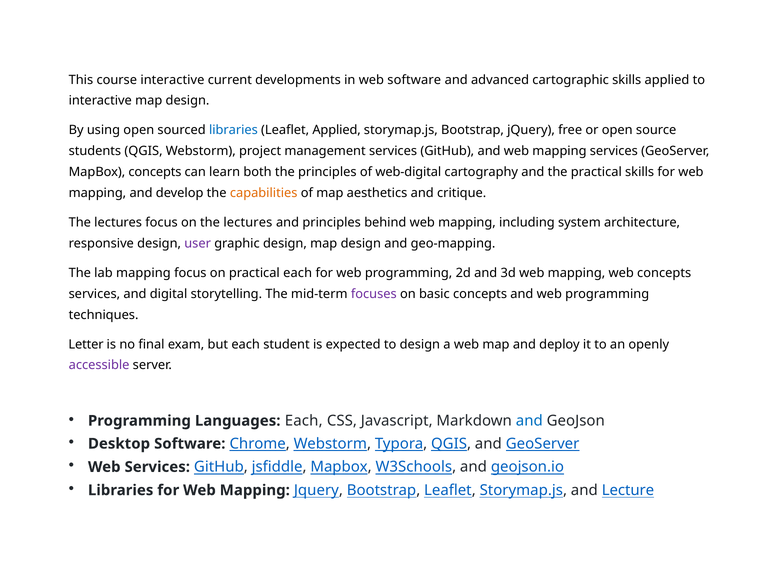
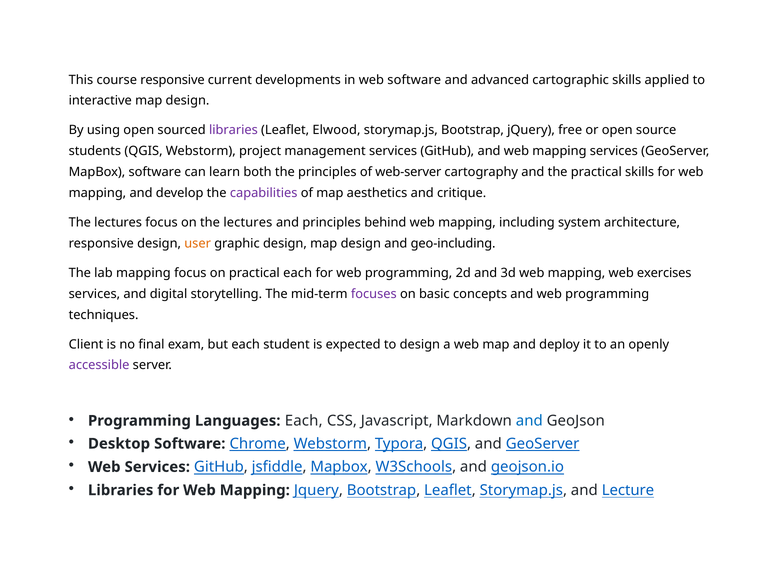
course interactive: interactive -> responsive (172, 80)
libraries colour: blue -> purple (233, 130)
Leaflet Applied: Applied -> Elwood (336, 130)
MapBox concepts: concepts -> software (155, 172)
web-digital: web-digital -> web-server (408, 172)
capabilities colour: orange -> purple (264, 193)
user colour: purple -> orange (198, 244)
geo-mapping: geo-mapping -> geo-including (453, 244)
web concepts: concepts -> exercises (664, 273)
Letter: Letter -> Client (86, 344)
